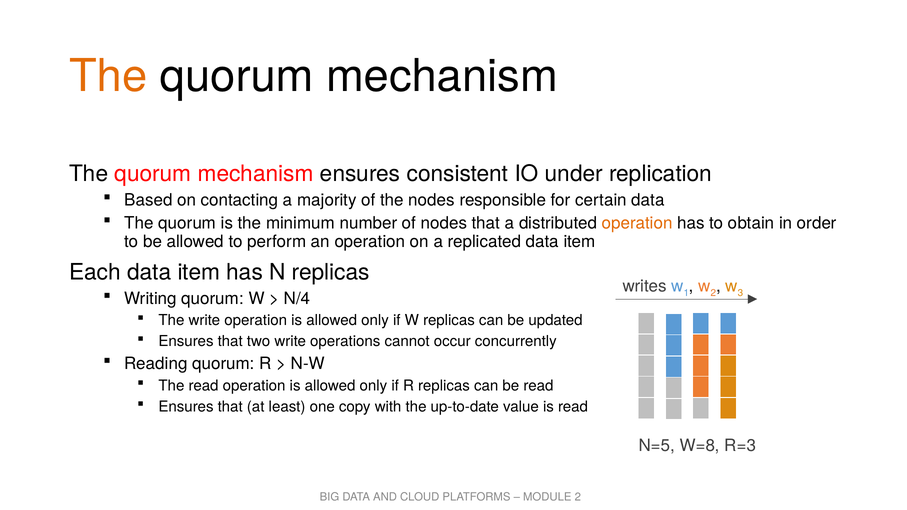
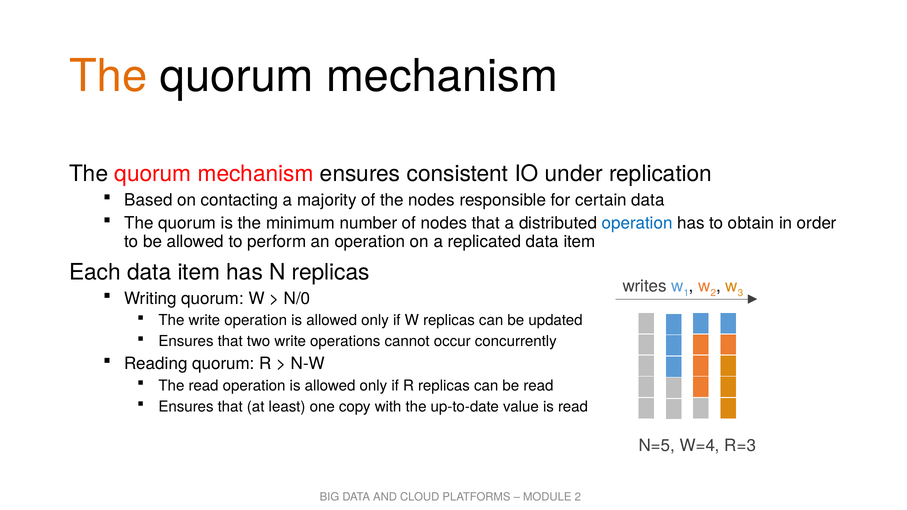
operation colour: orange -> blue (637, 223)
N/4: N/4 -> N/0 (297, 299)
W=8: W=8 -> W=4 (700, 446)
